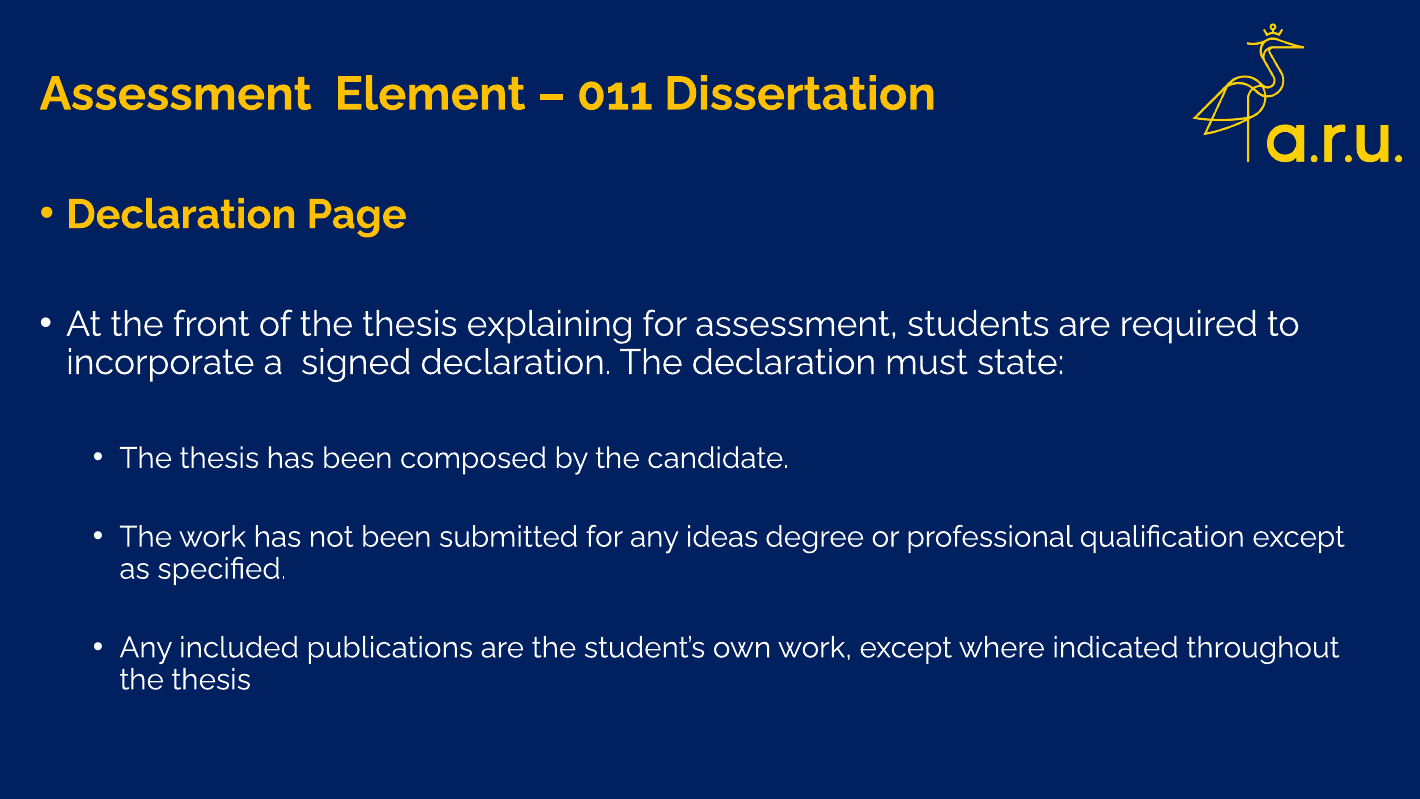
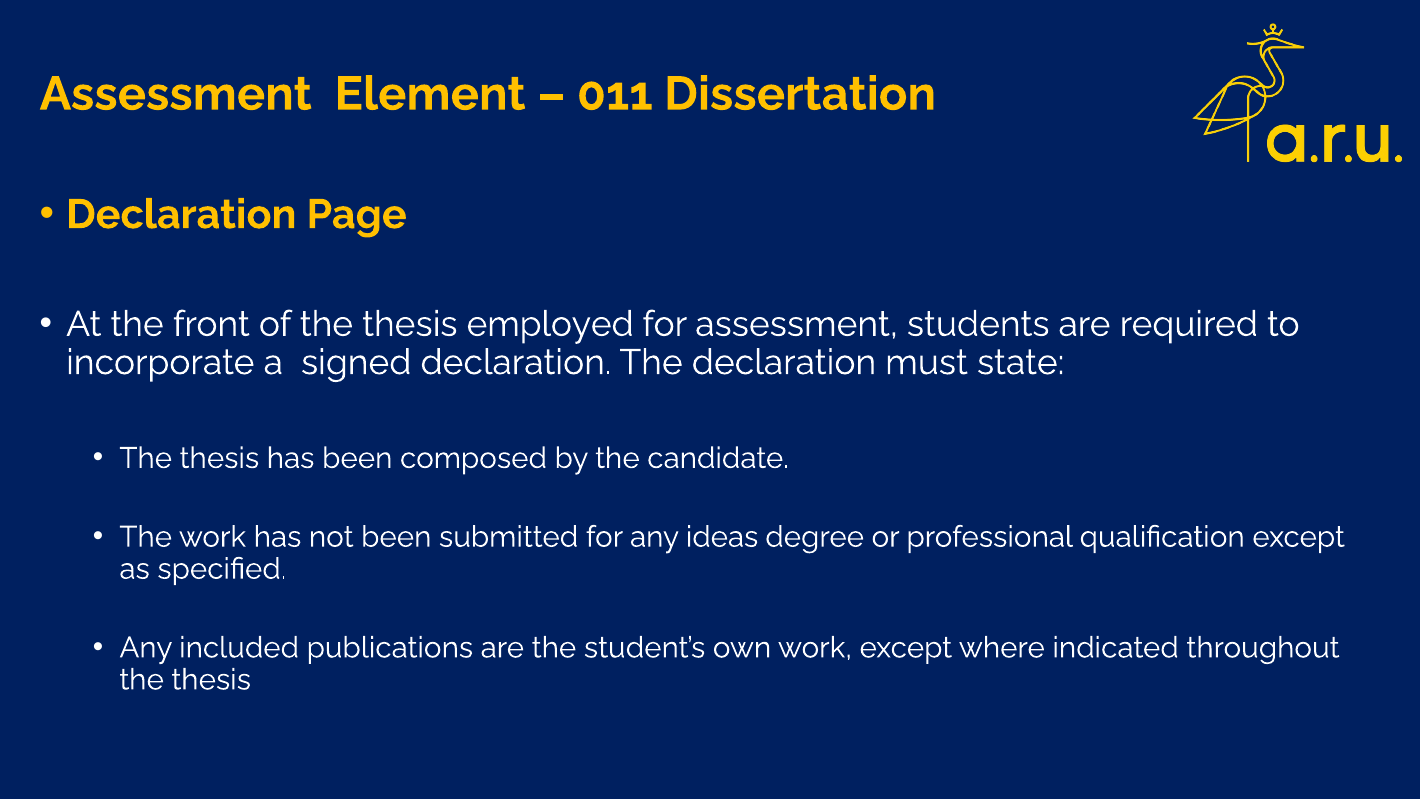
explaining: explaining -> employed (550, 324)
